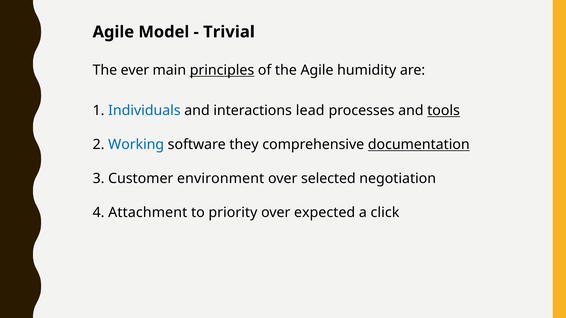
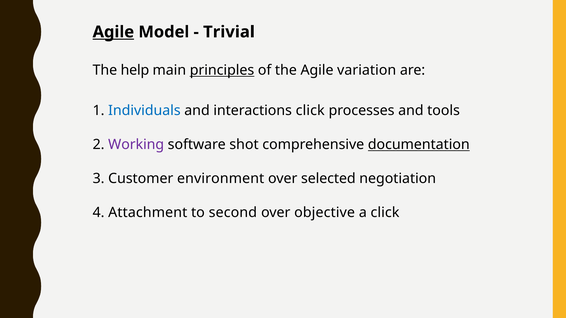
Agile underline: none -> present (113, 32)
ever: ever -> help (135, 70)
humidity: humidity -> variation (367, 70)
interactions lead: lead -> click (310, 111)
tools underline: present -> none (444, 111)
Working colour: blue -> purple (136, 145)
they: they -> shot (244, 145)
priority: priority -> second (233, 213)
expected: expected -> objective (325, 213)
